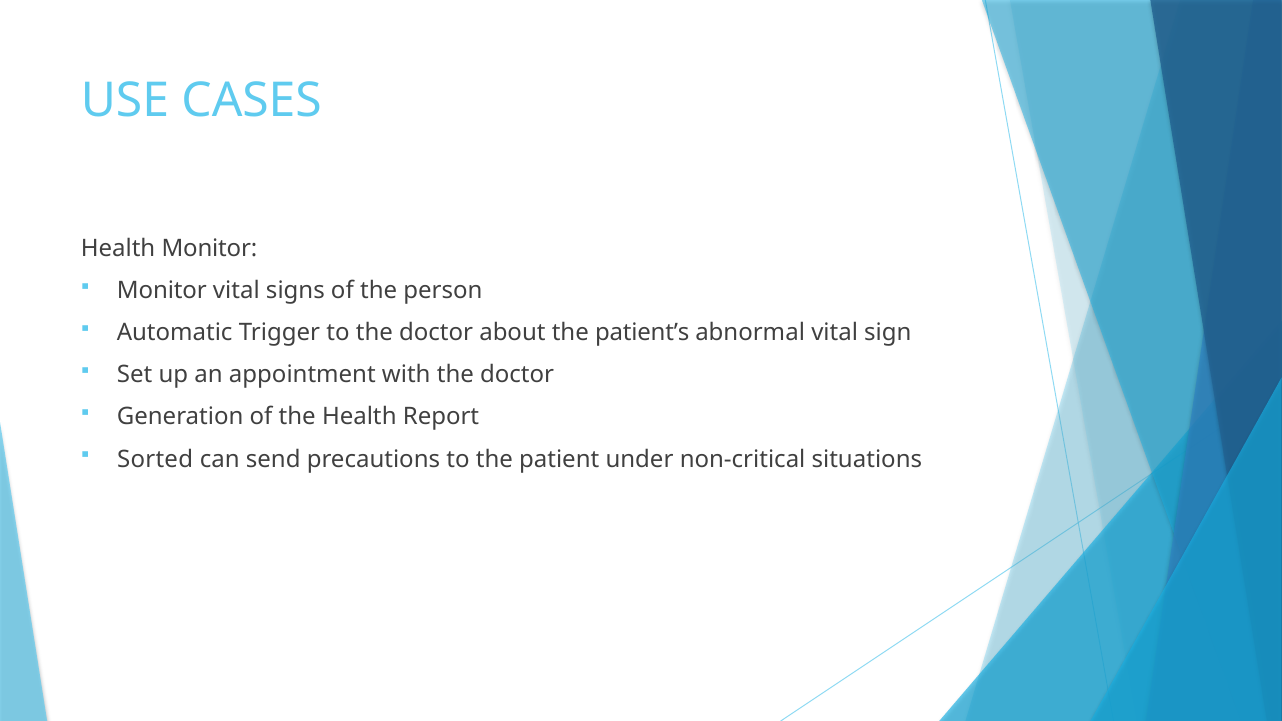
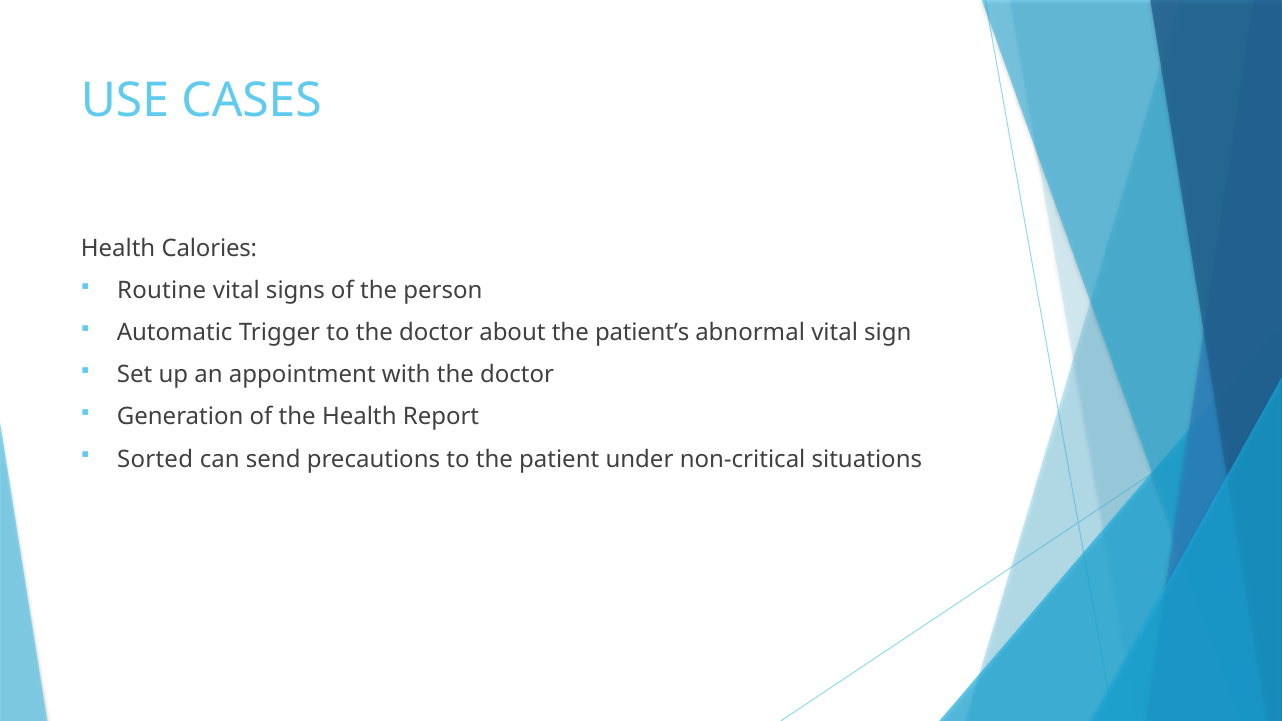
Health Monitor: Monitor -> Calories (209, 248)
Monitor: Monitor -> Routine (162, 290)
